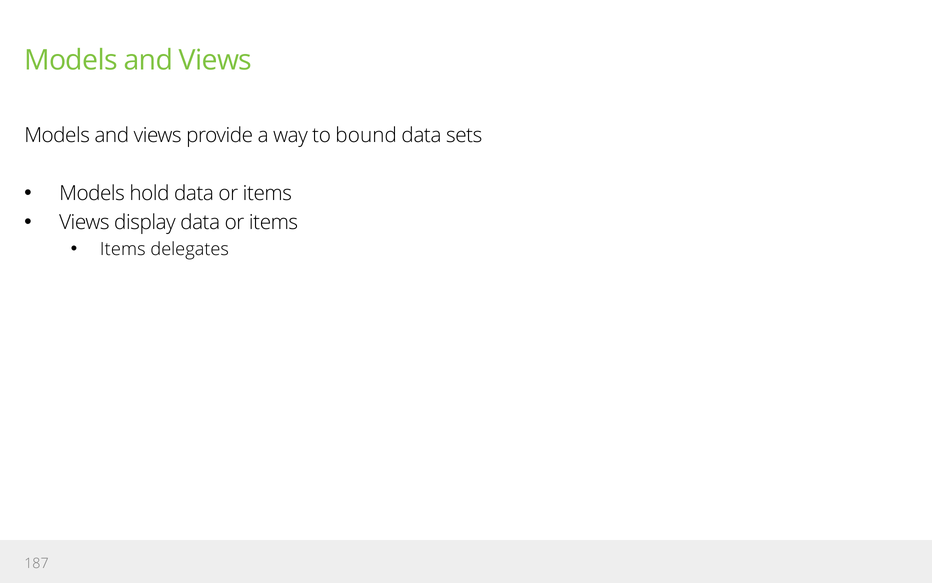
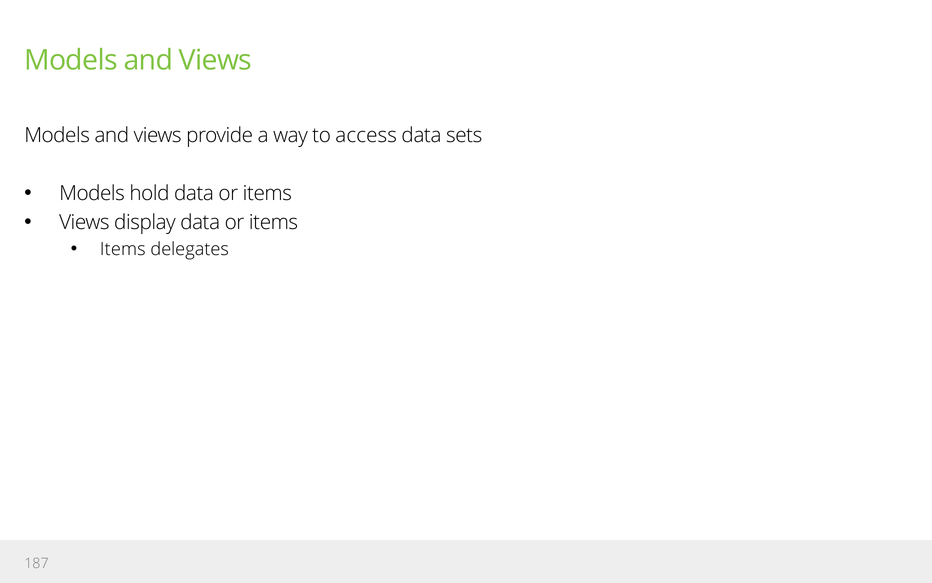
bound: bound -> access (366, 135)
